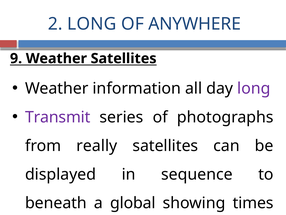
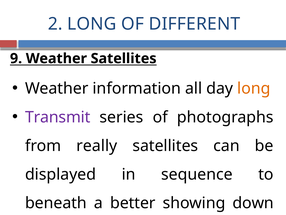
ANYWHERE: ANYWHERE -> DIFFERENT (194, 24)
long colour: purple -> orange (254, 88)
global: global -> better (133, 203)
times: times -> down (253, 203)
